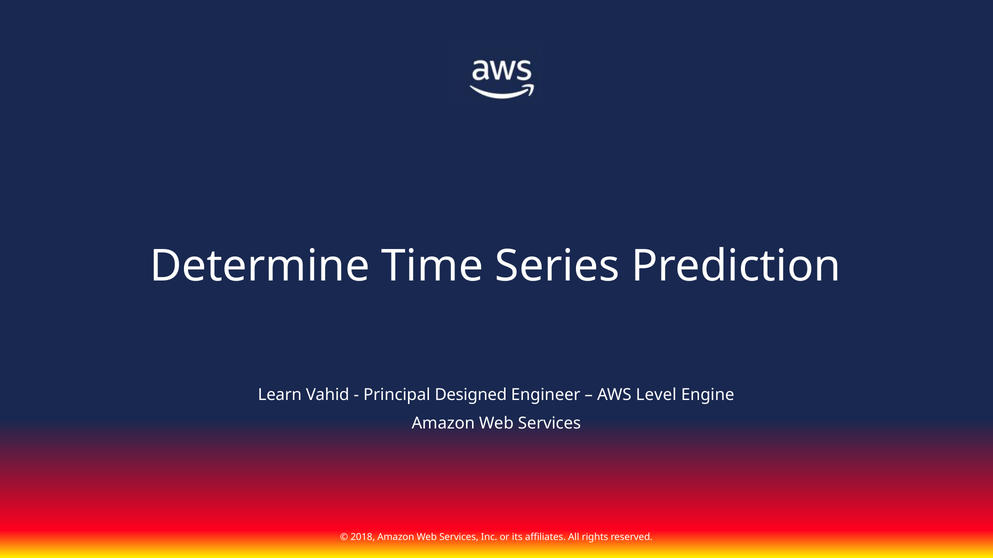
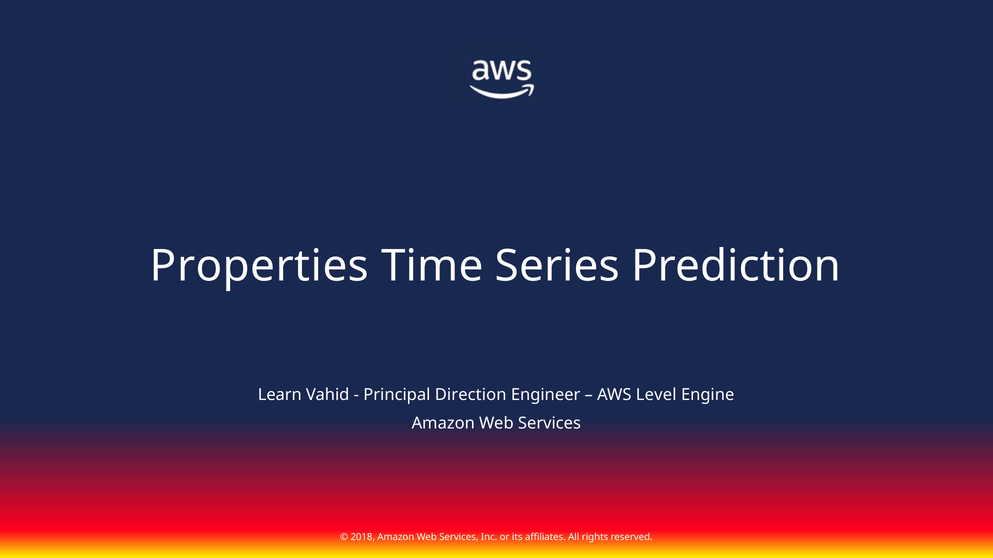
Determine: Determine -> Properties (260, 266)
Designed: Designed -> Direction (471, 395)
